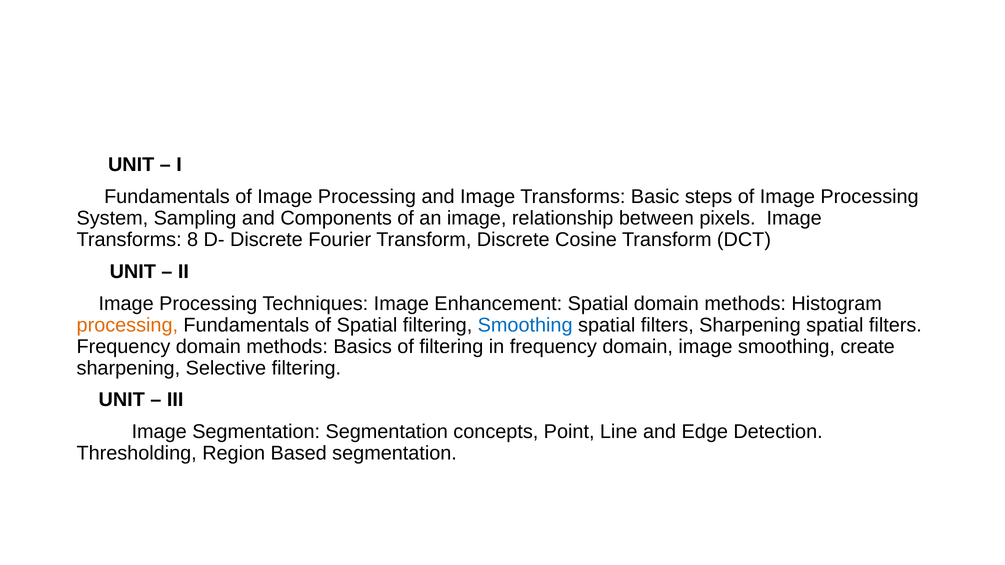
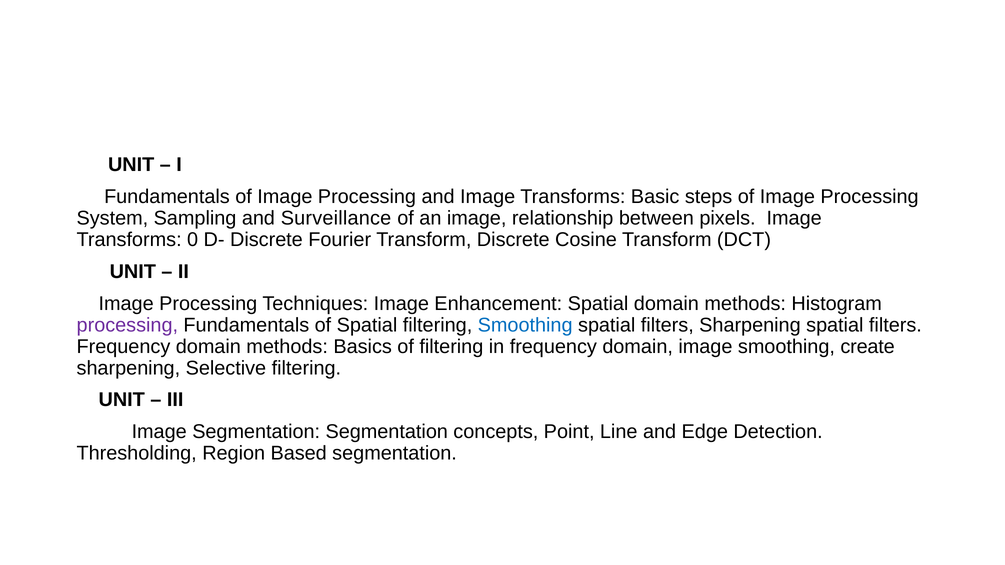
Components: Components -> Surveillance (336, 218)
8: 8 -> 0 (193, 240)
processing colour: orange -> purple (127, 325)
